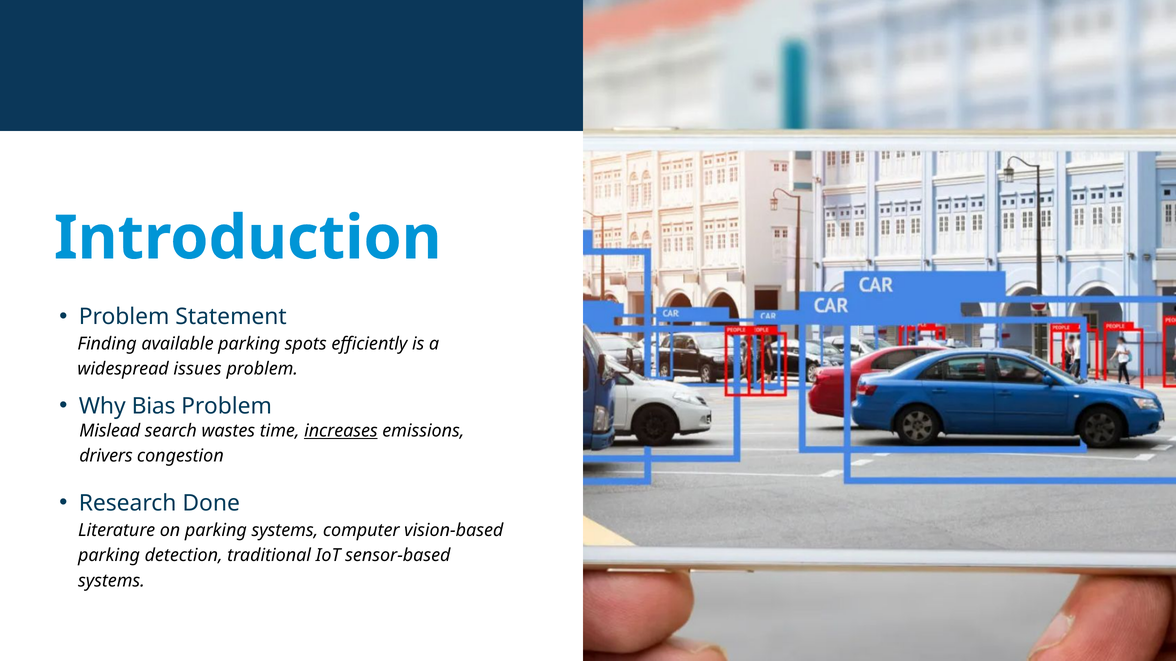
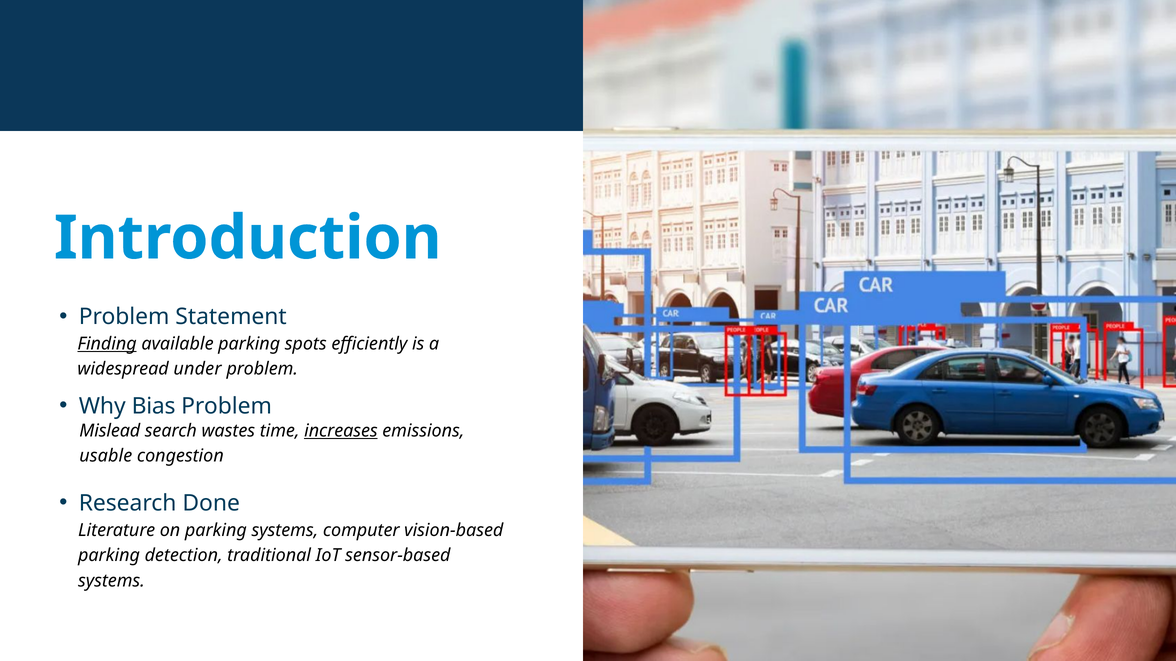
Finding underline: none -> present (107, 344)
issues: issues -> under (198, 369)
drivers: drivers -> usable (106, 456)
